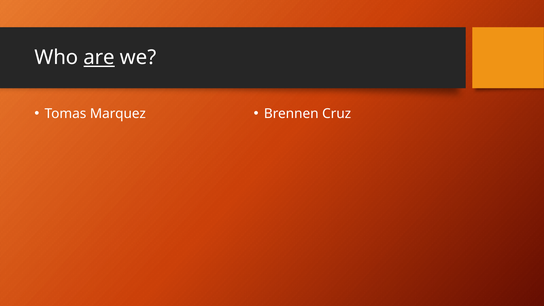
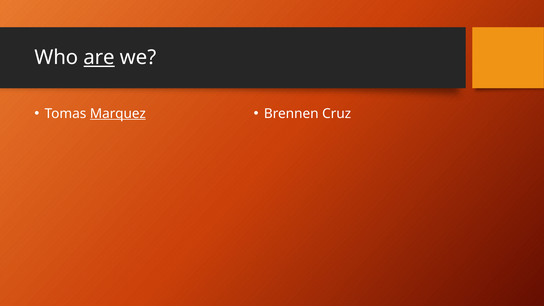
Marquez underline: none -> present (118, 114)
